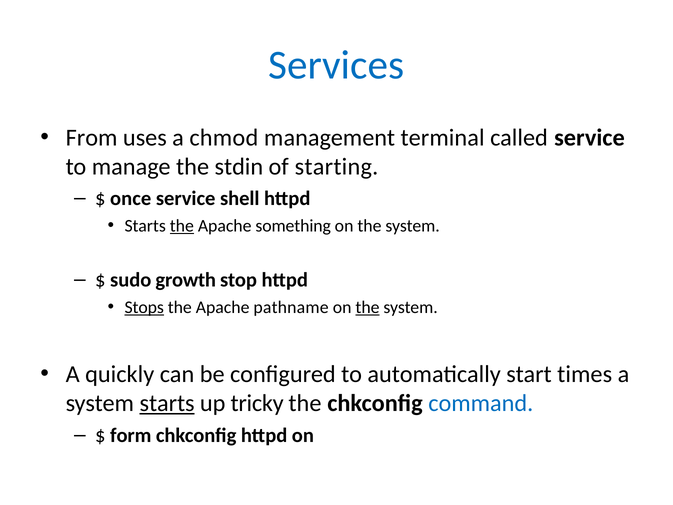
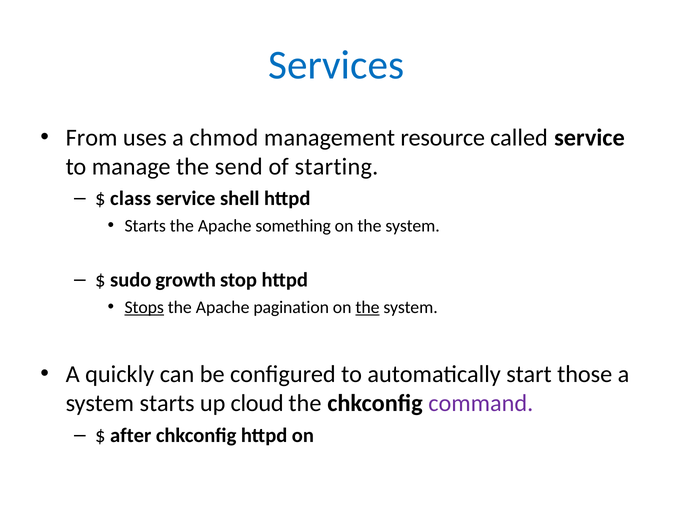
terminal: terminal -> resource (443, 137)
stdin: stdin -> send (239, 167)
once: once -> class (131, 198)
the underline: present -> none (182, 226)
pathname: pathname -> pagination (291, 307)
times: times -> those (585, 374)
starts underline: present -> none (167, 403)
tricky: tricky -> cloud (257, 403)
command colour: blue -> purple (481, 403)
form: form -> after (131, 435)
